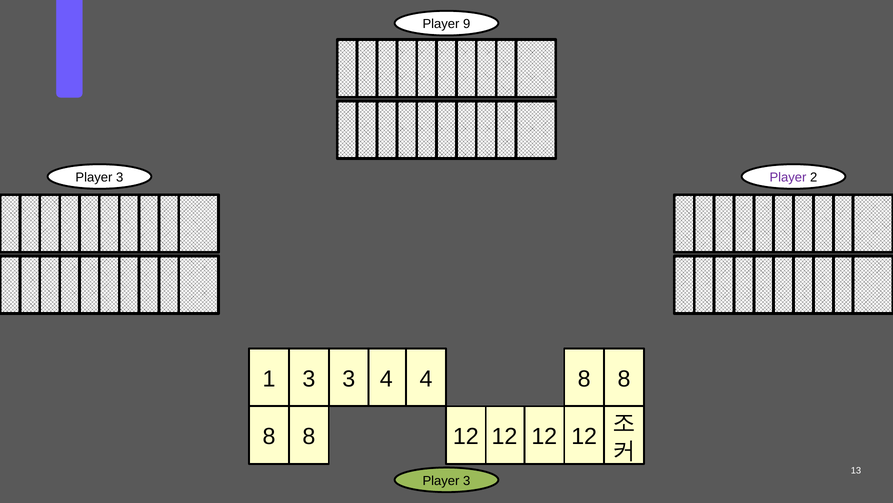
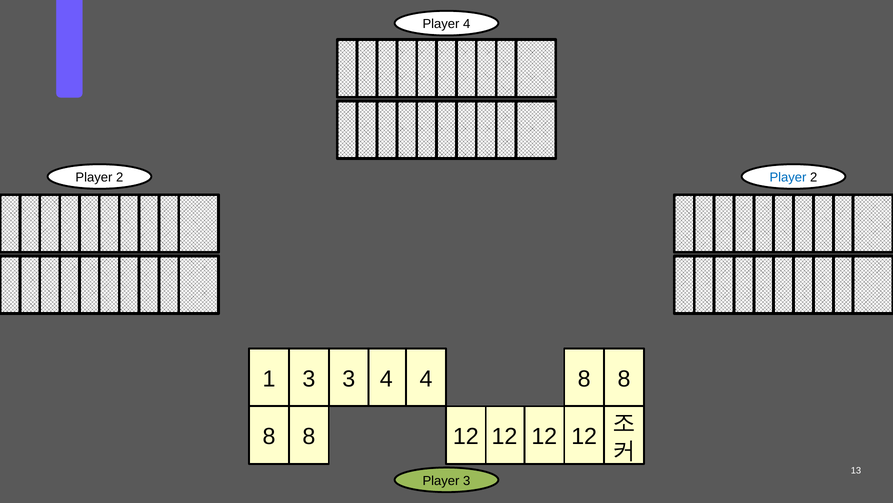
Player 9: 9 -> 4 (467, 24)
3: 3 -> 2 (120, 177)
Player colour: purple -> blue (788, 177)
